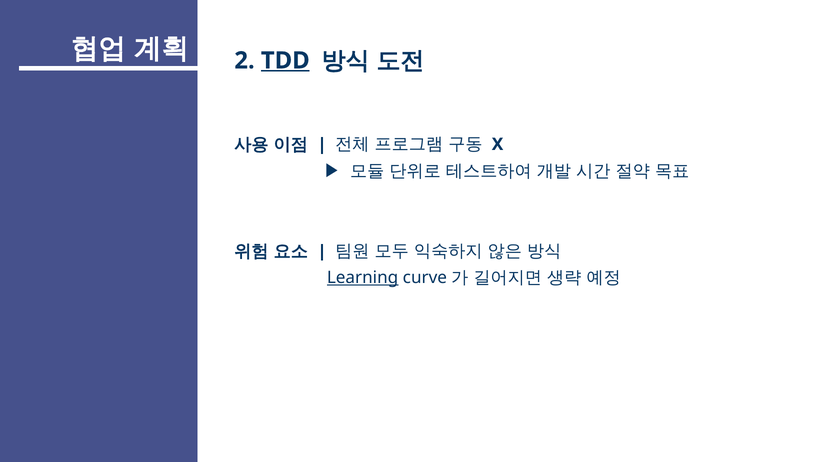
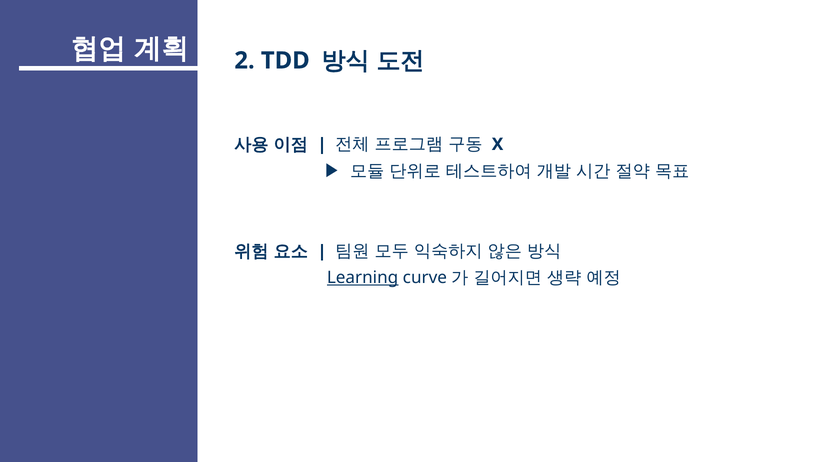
TDD underline: present -> none (285, 61)
